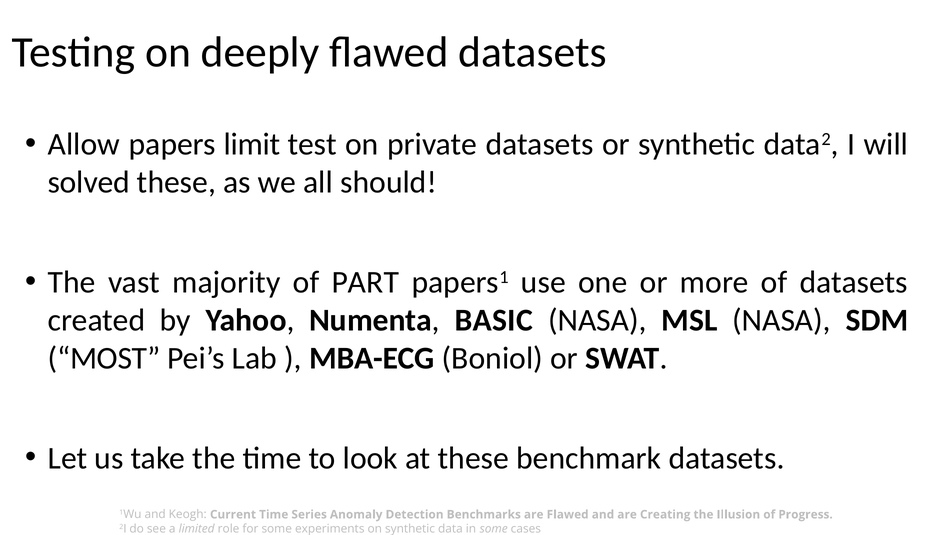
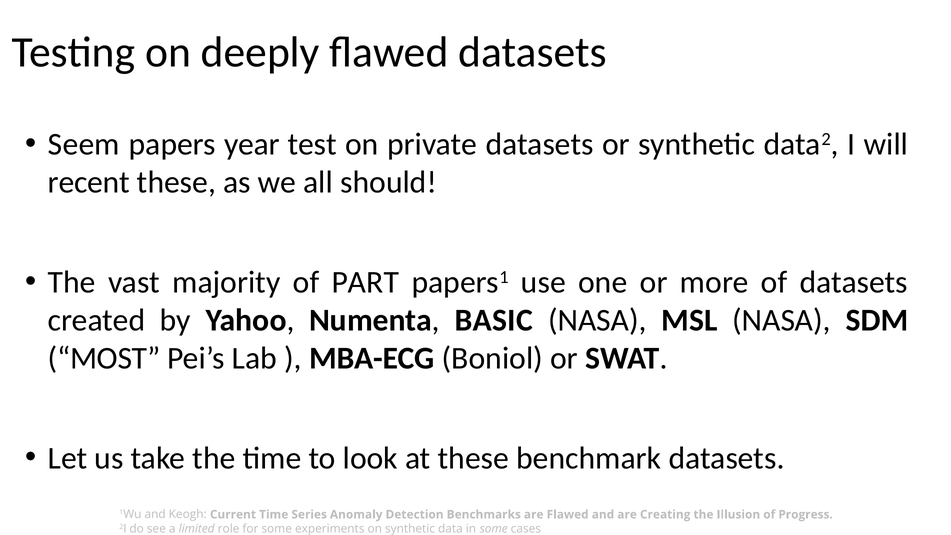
Allow: Allow -> Seem (84, 144)
limit: limit -> year (252, 144)
solved: solved -> recent (89, 182)
